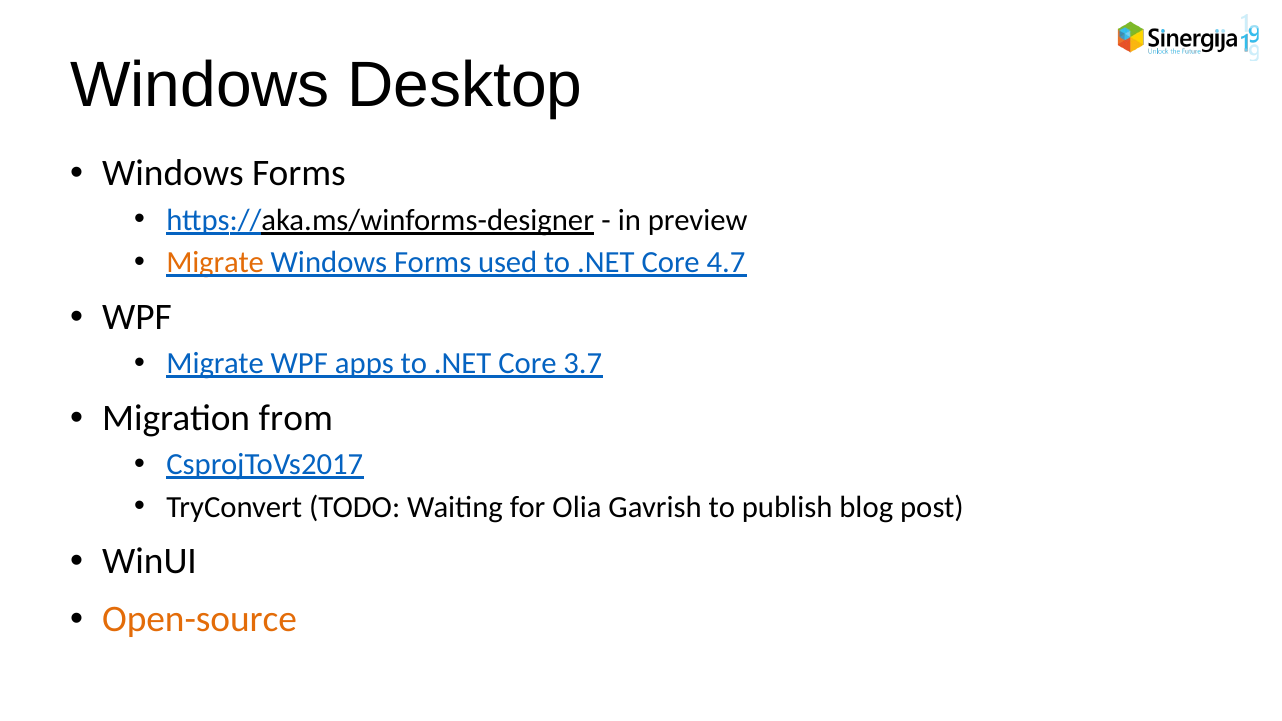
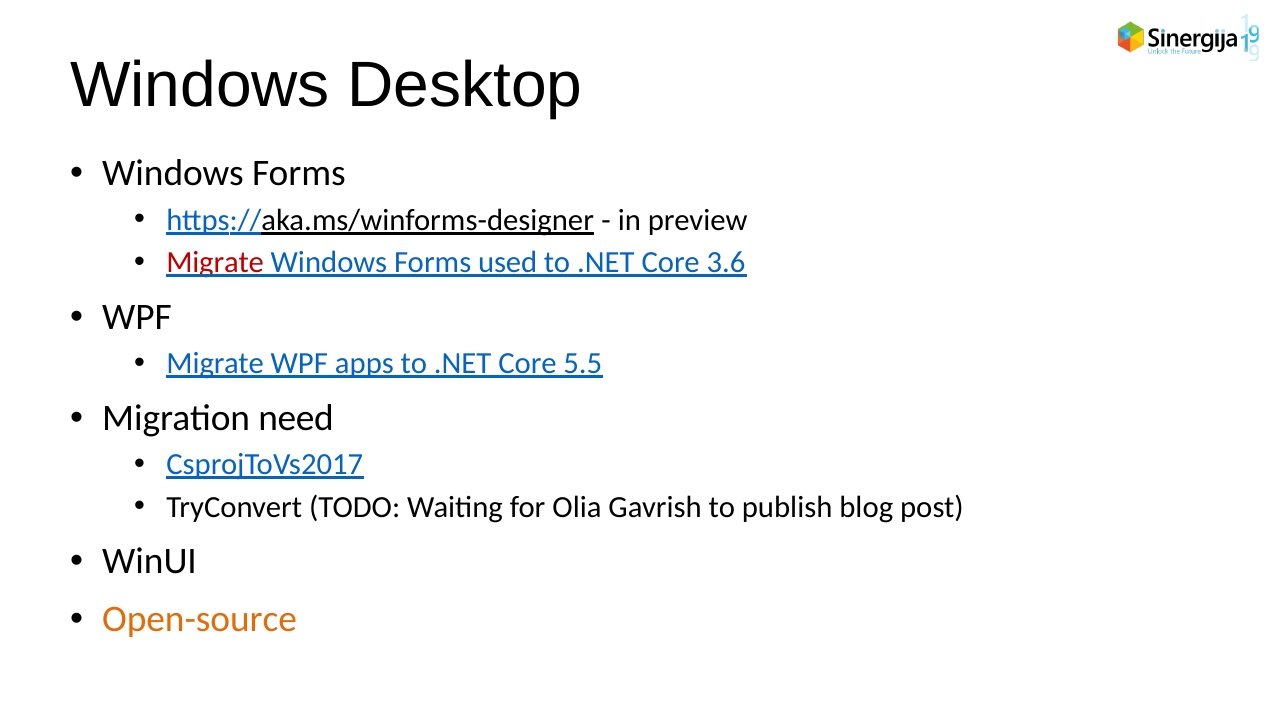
Migrate colour: orange -> red (215, 263)
4.7: 4.7 -> 3.6 (726, 263)
3.7: 3.7 -> 5.5 (583, 364)
from: from -> need (296, 418)
